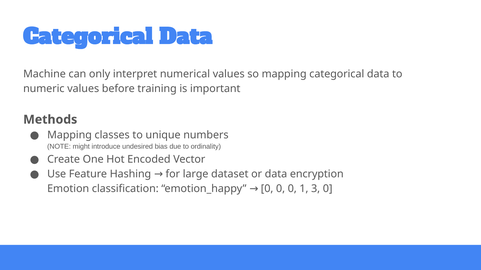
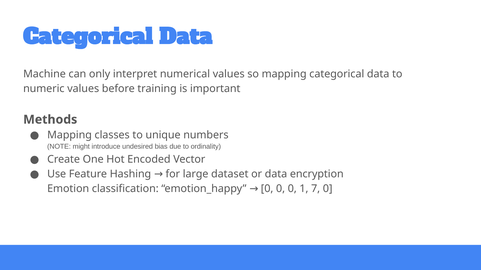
3: 3 -> 7 (316, 189)
